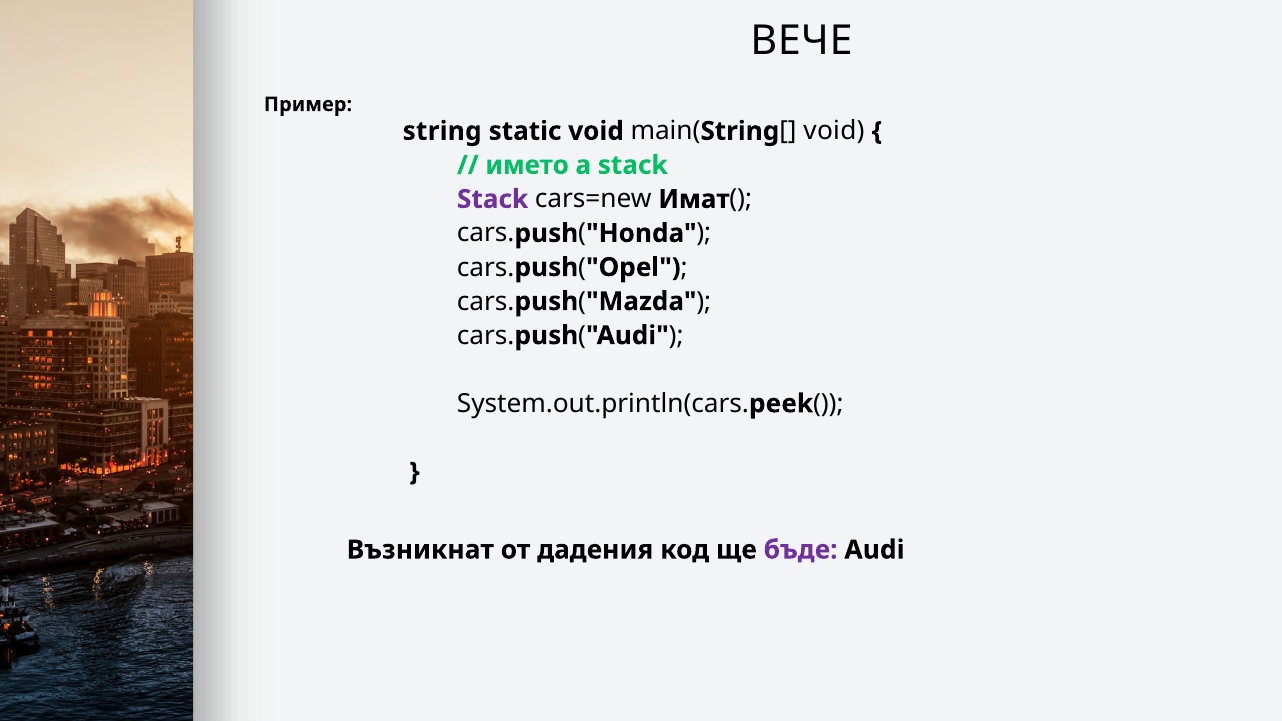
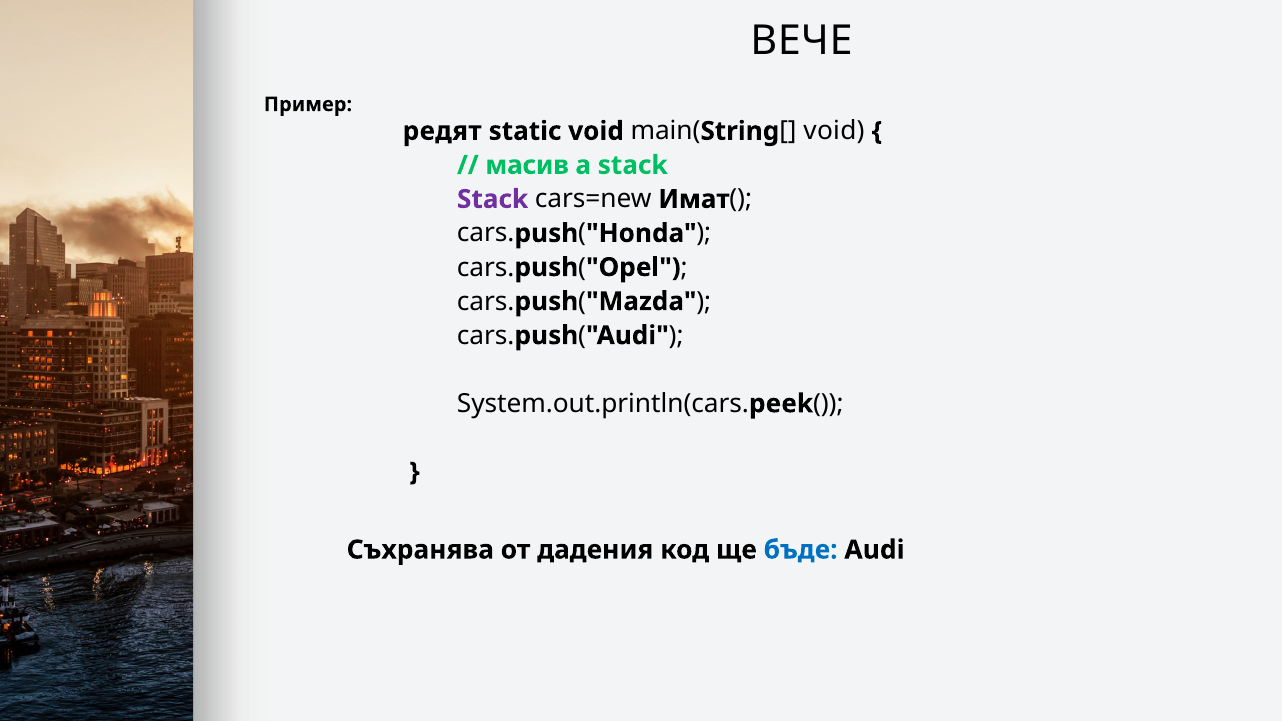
string: string -> редят (442, 131)
името: името -> масив (527, 165)
Възникнат: Възникнат -> Съхранява (420, 550)
бъде colour: purple -> blue (801, 550)
